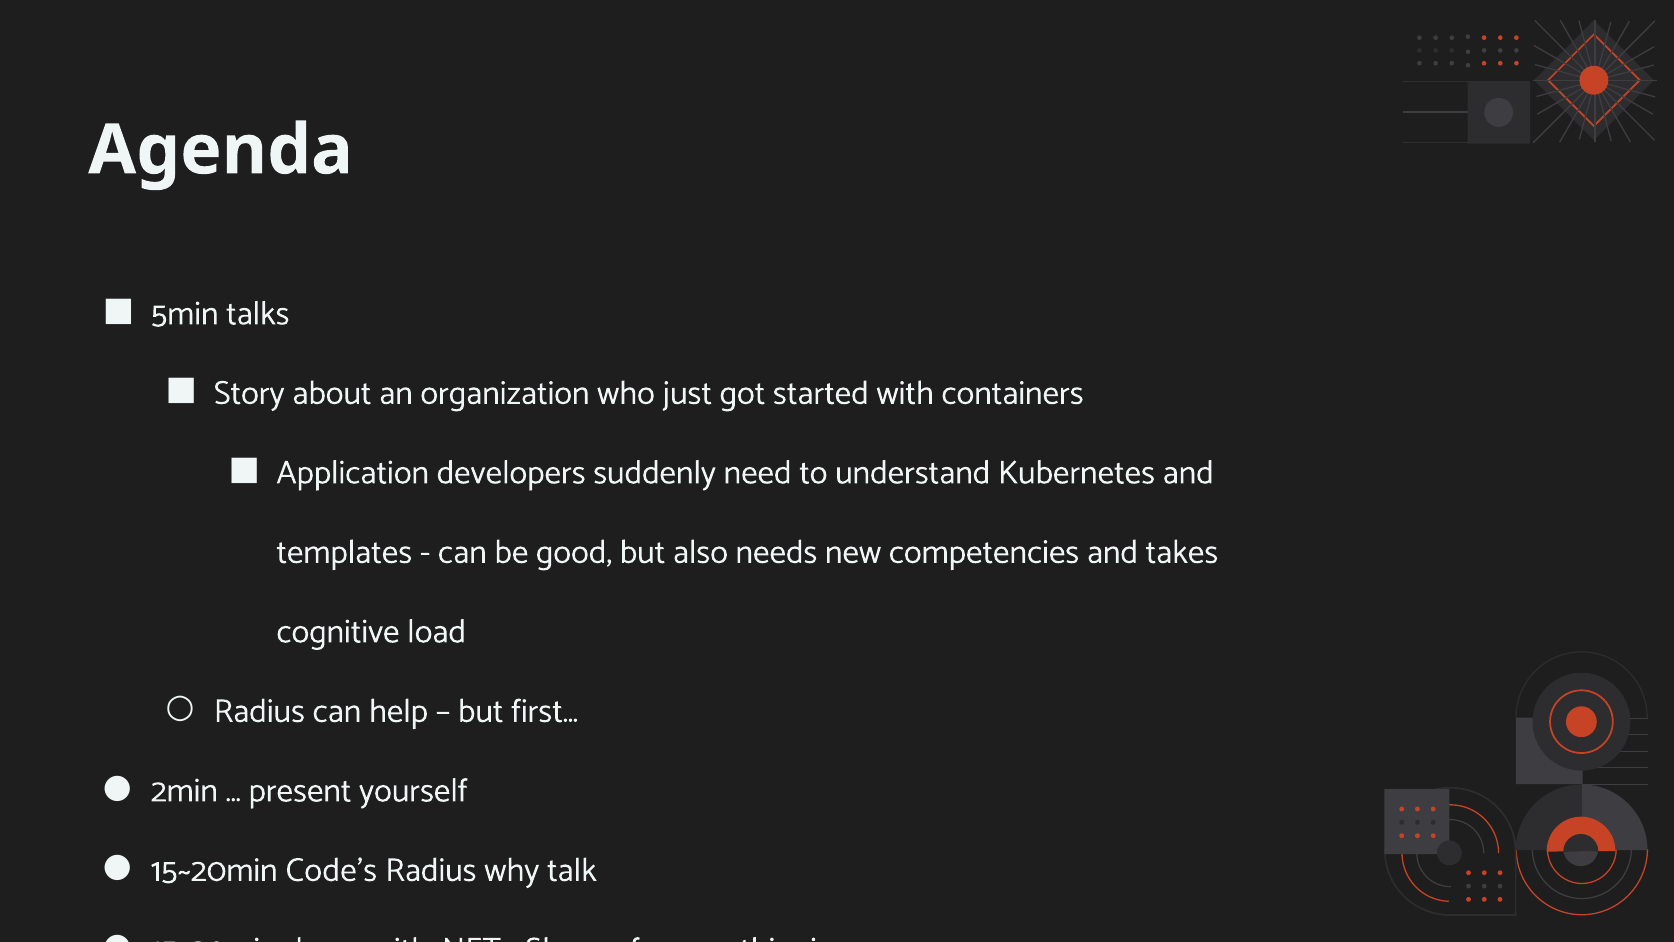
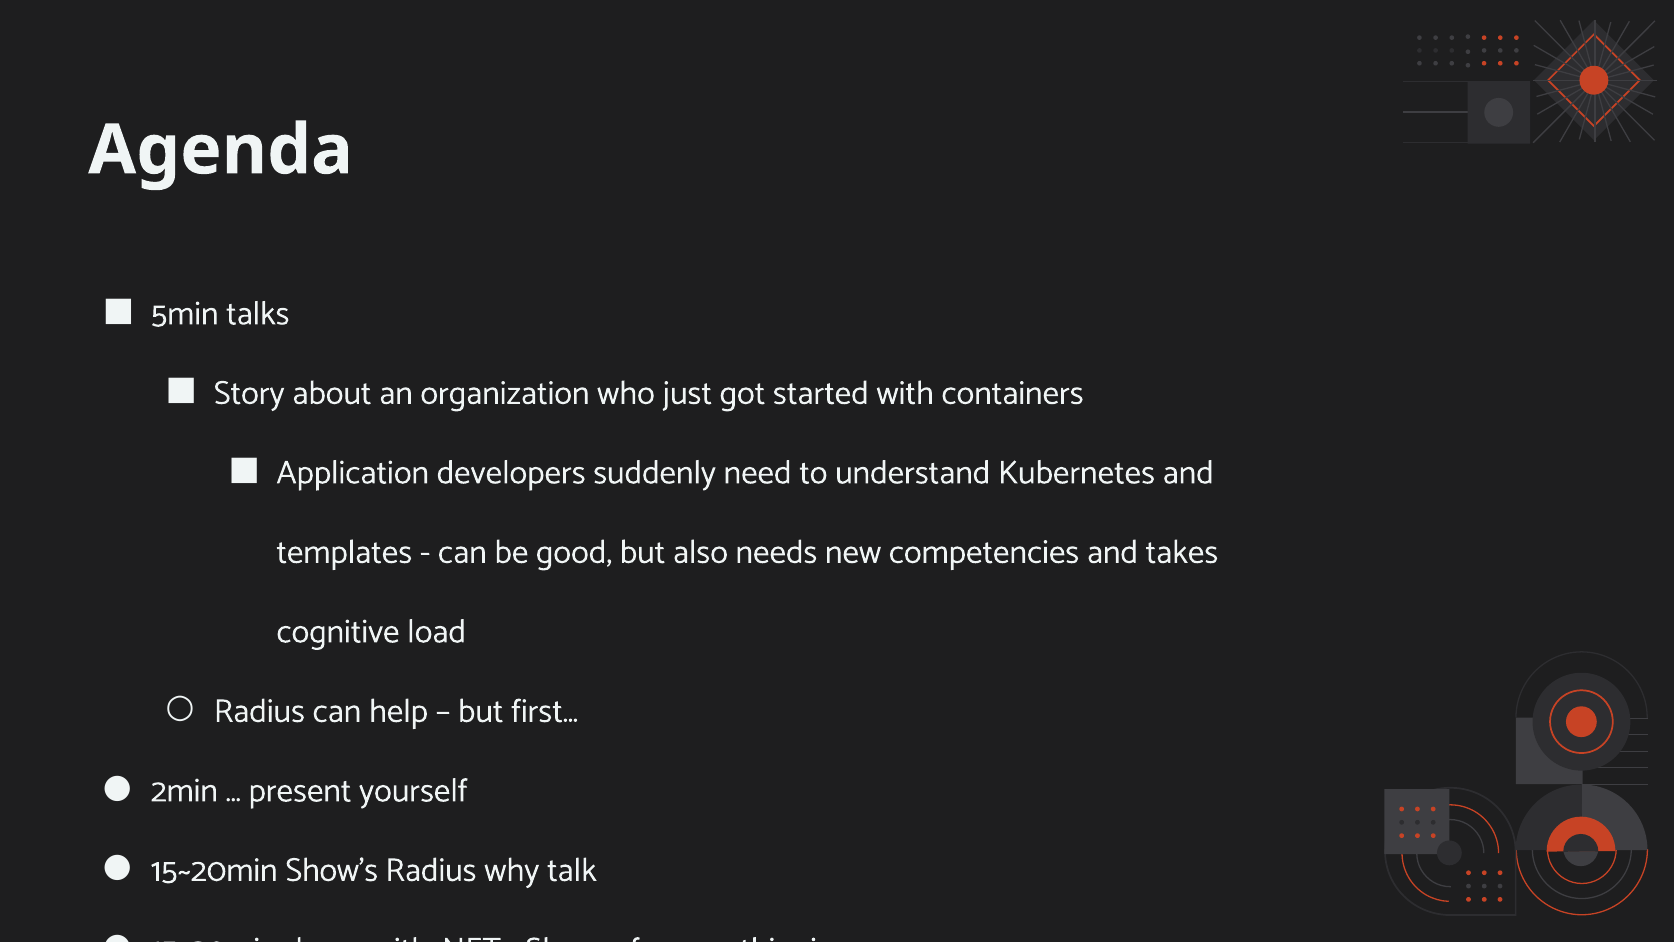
Code’s: Code’s -> Show’s (332, 870)
